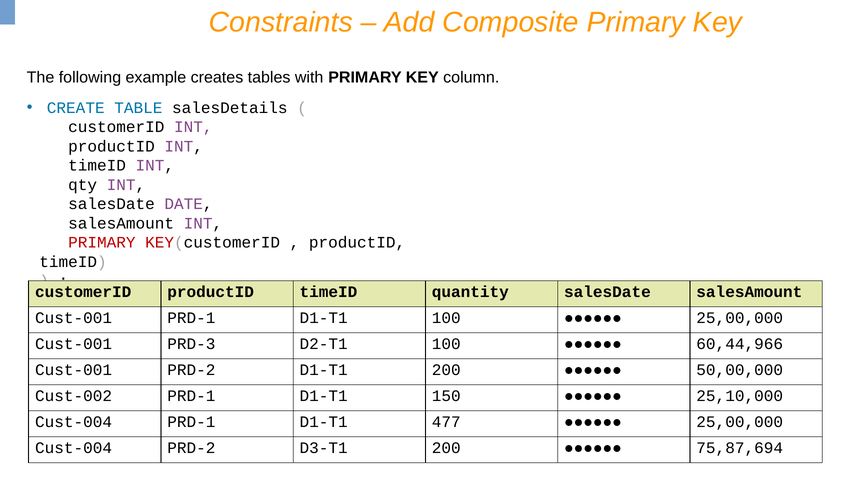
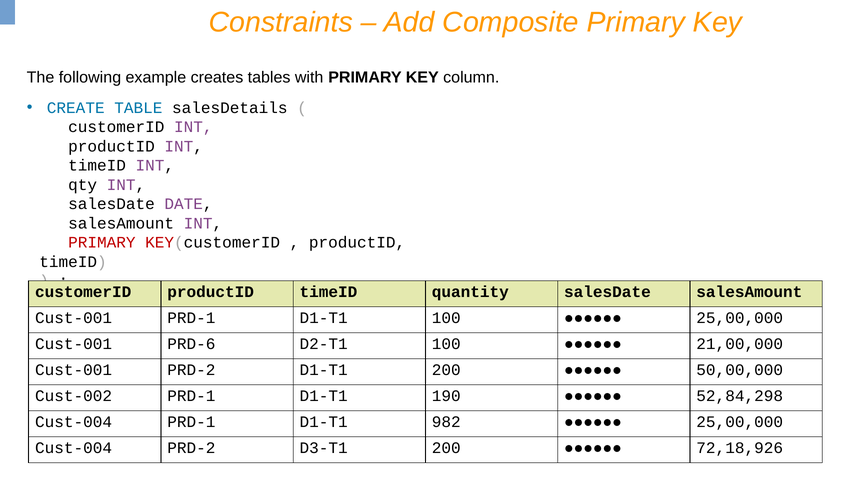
PRD-3: PRD-3 -> PRD-6 (191, 344)
60,44,966: 60,44,966 -> 21,00,000 (740, 344)
150: 150 -> 190 (446, 396)
25,10,000: 25,10,000 -> 52,84,298 (740, 396)
477: 477 -> 982 (446, 422)
75,87,694: 75,87,694 -> 72,18,926 (740, 448)
